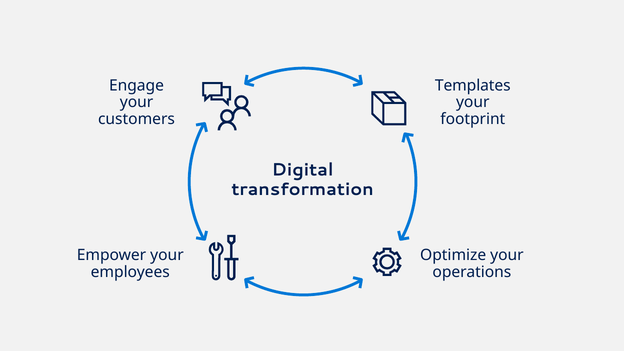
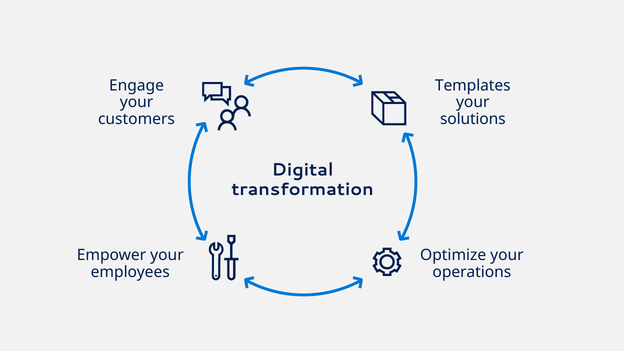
footprint: footprint -> solutions (473, 119)
